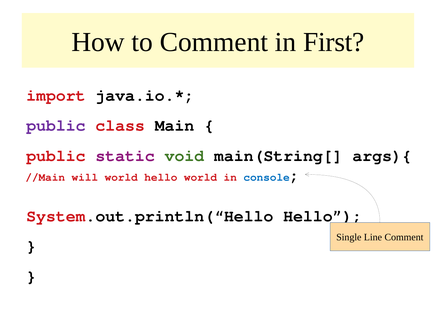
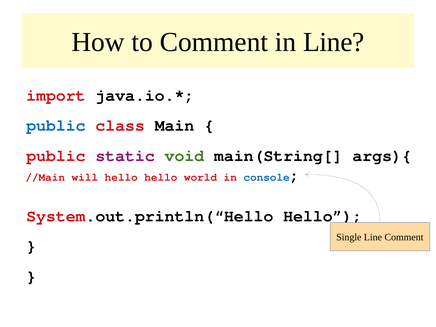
in First: First -> Line (334, 42)
public colour: purple -> blue (56, 125)
will world: world -> hello (121, 177)
